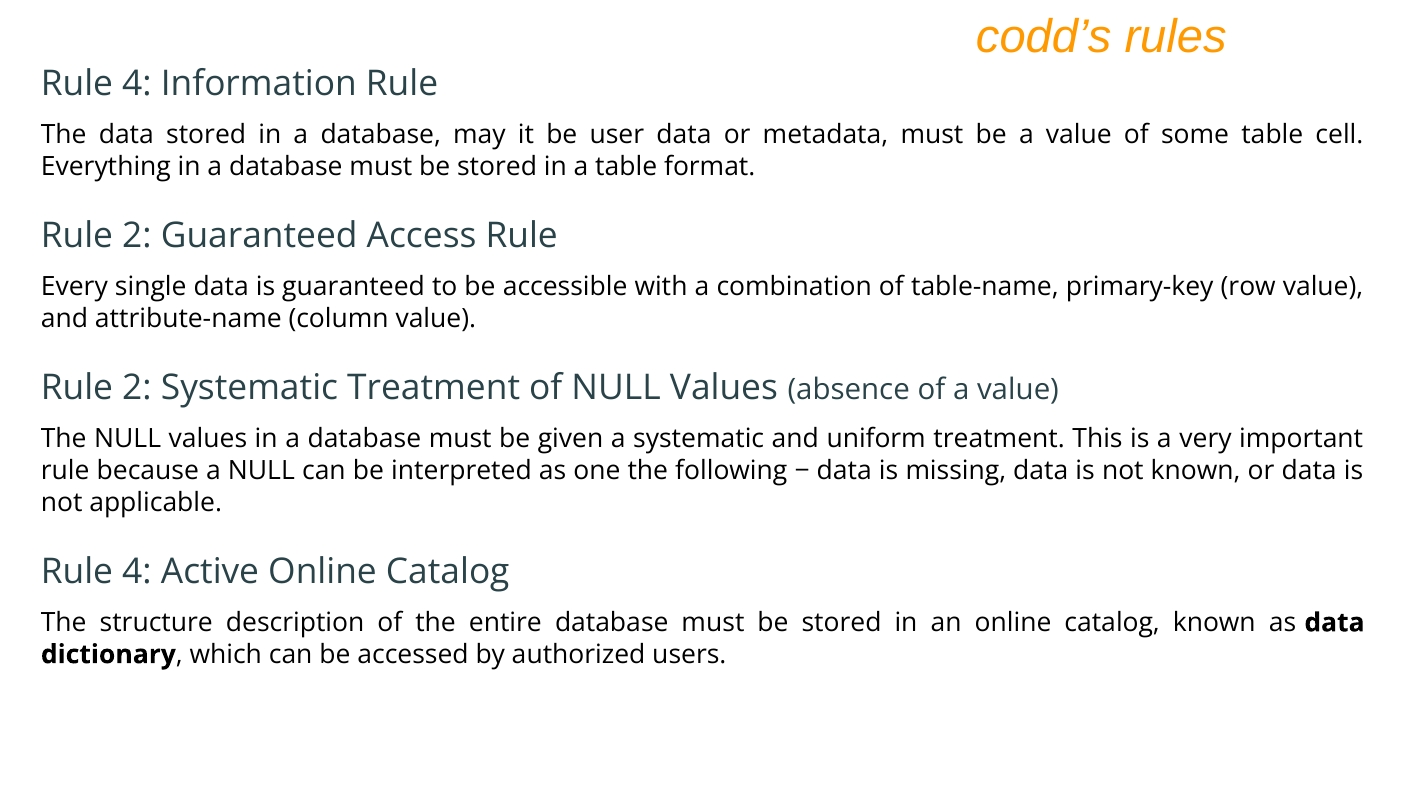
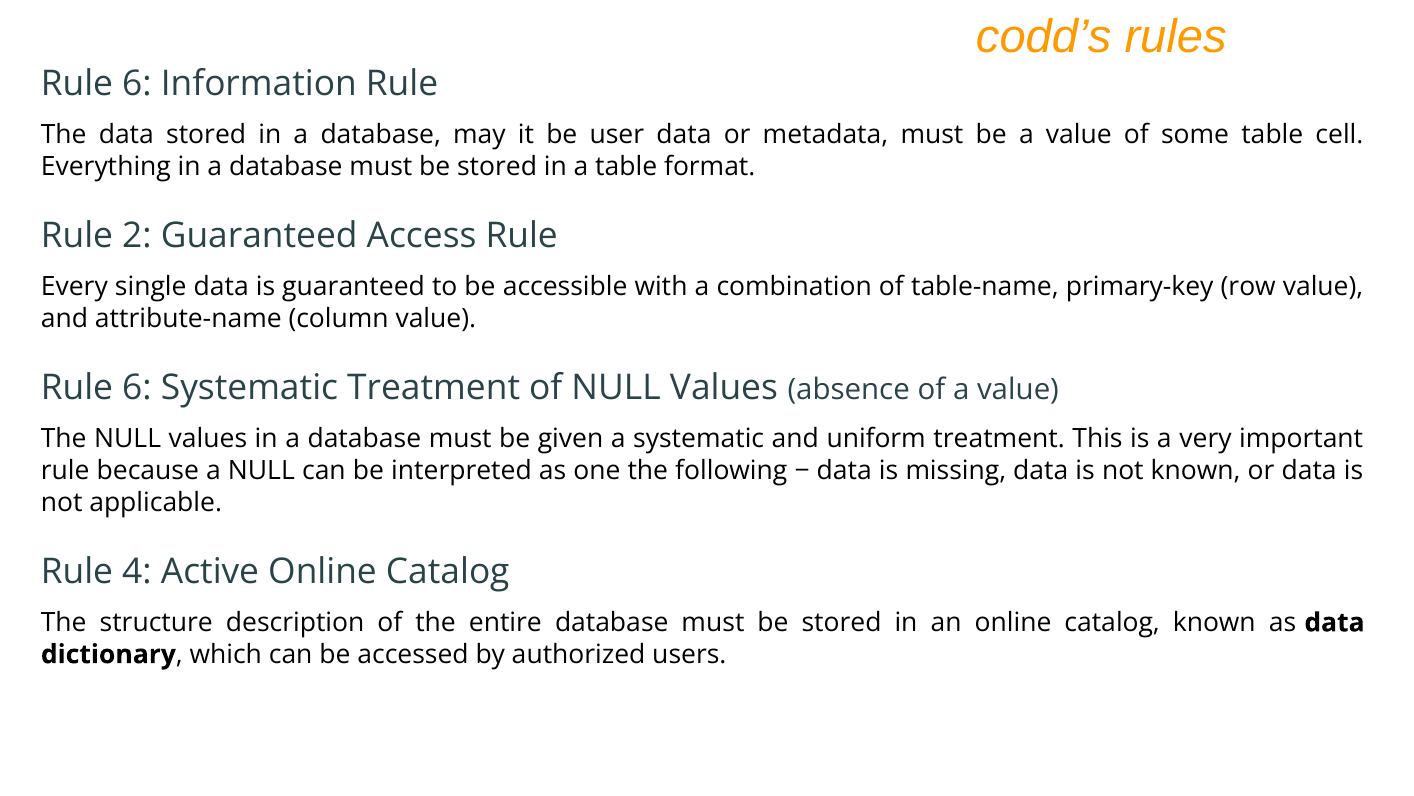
4: 4 -> 6 (137, 84)
2: 2 -> 6 (137, 388)
